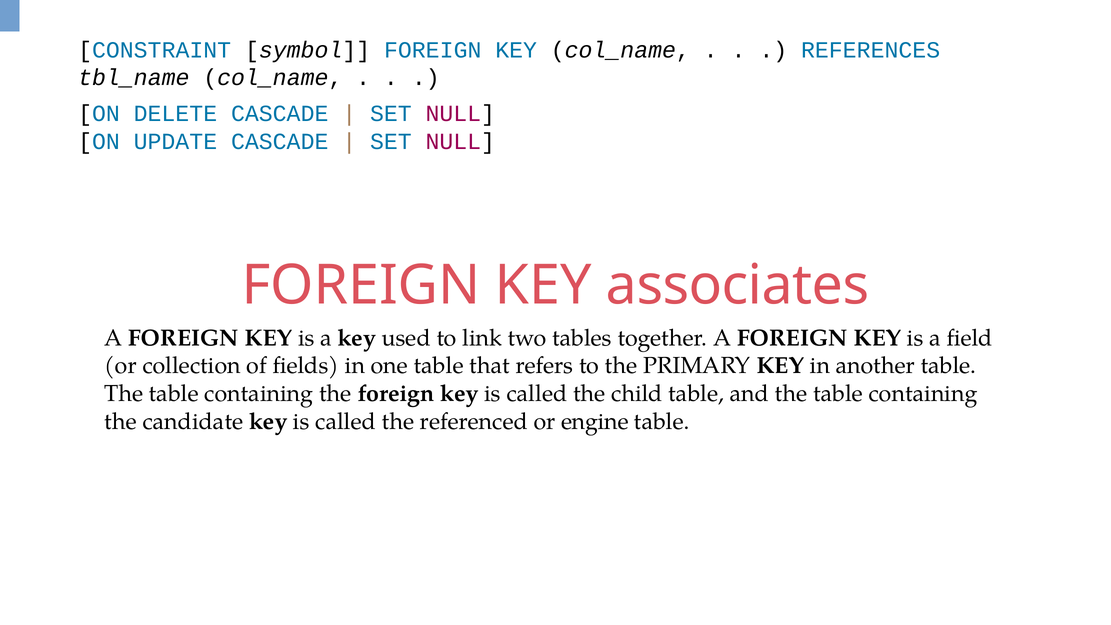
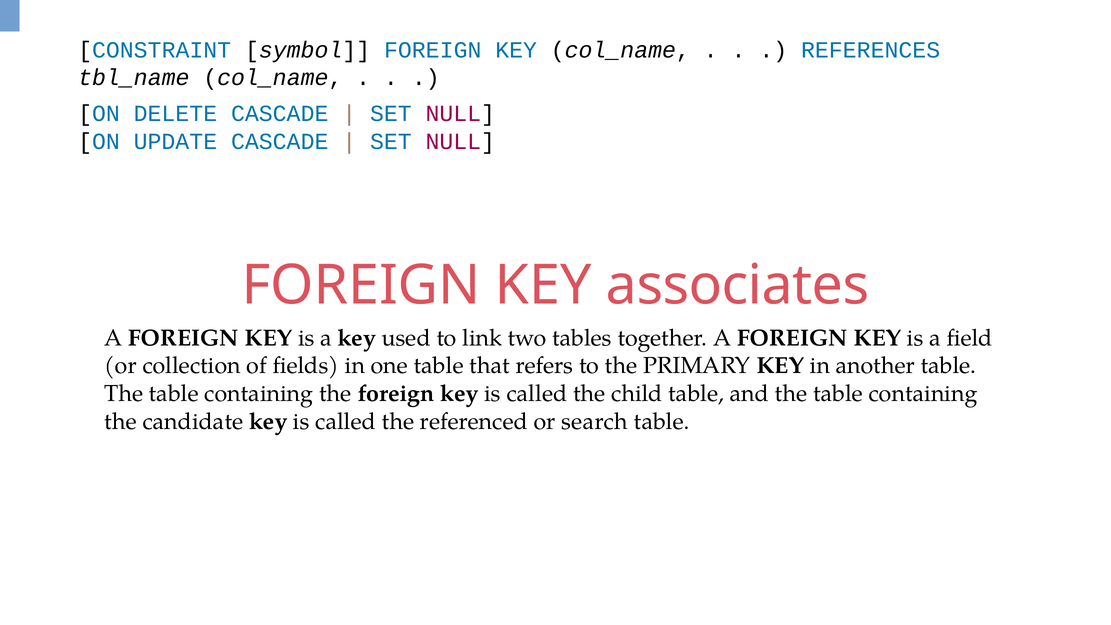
engine: engine -> search (595, 421)
